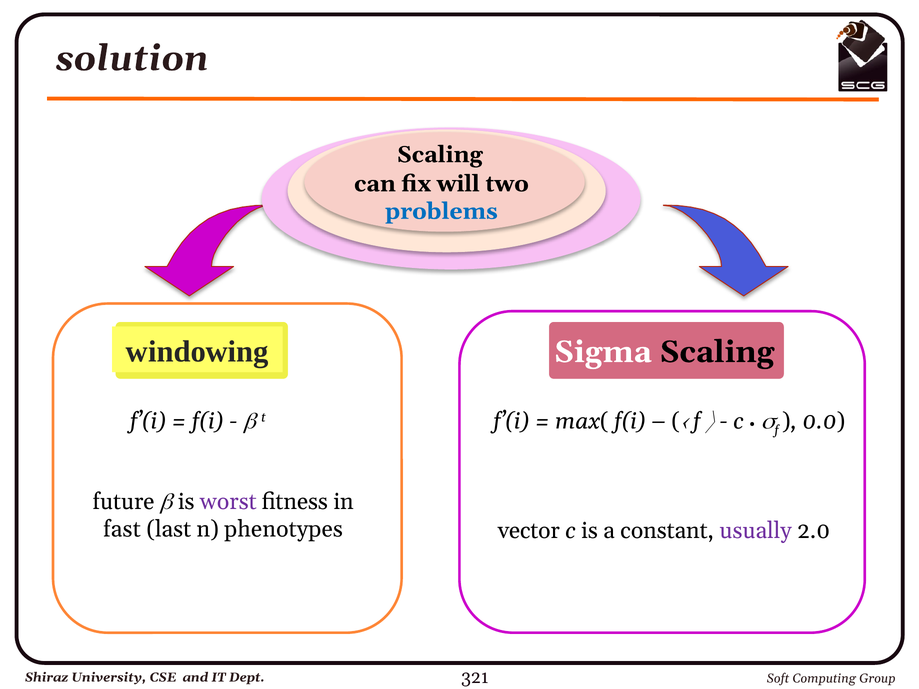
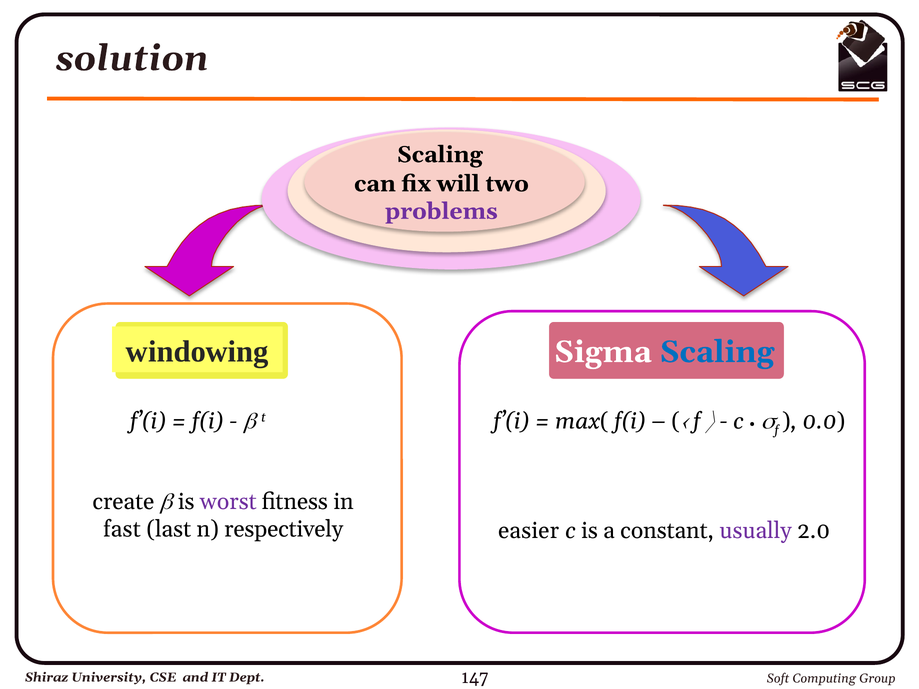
problems colour: blue -> purple (441, 211)
Scaling colour: black -> blue (717, 352)
future: future -> create (123, 502)
phenotypes: phenotypes -> respectively (284, 530)
vector: vector -> easier (529, 531)
321: 321 -> 147 (475, 678)
